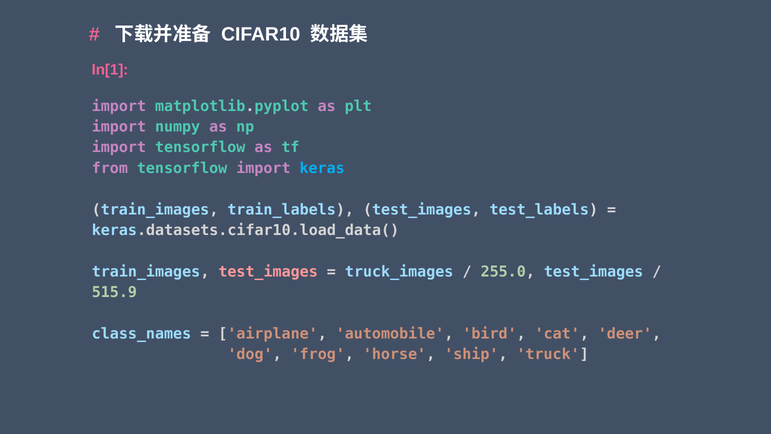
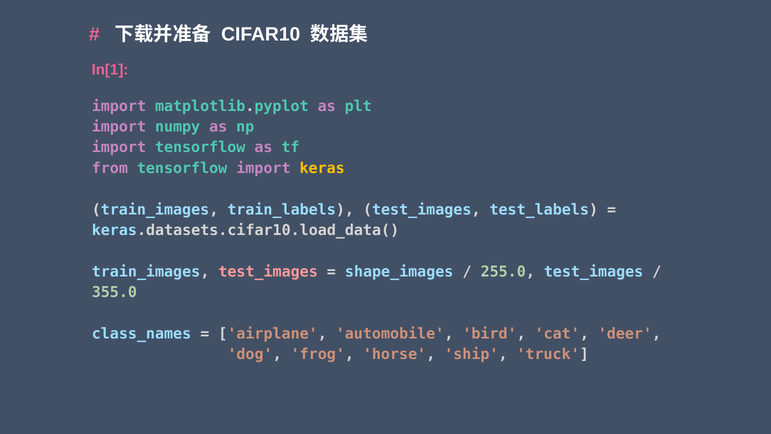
keras colour: light blue -> yellow (322, 168)
truck_images: truck_images -> shape_images (399, 271)
515.9: 515.9 -> 355.0 (114, 292)
